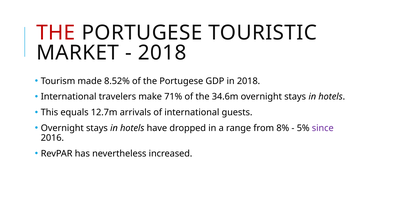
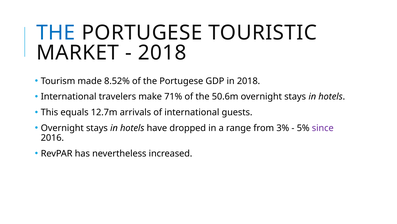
THE colour: red -> blue (56, 33)
34.6m: 34.6m -> 50.6m (225, 96)
8%: 8% -> 3% (283, 128)
